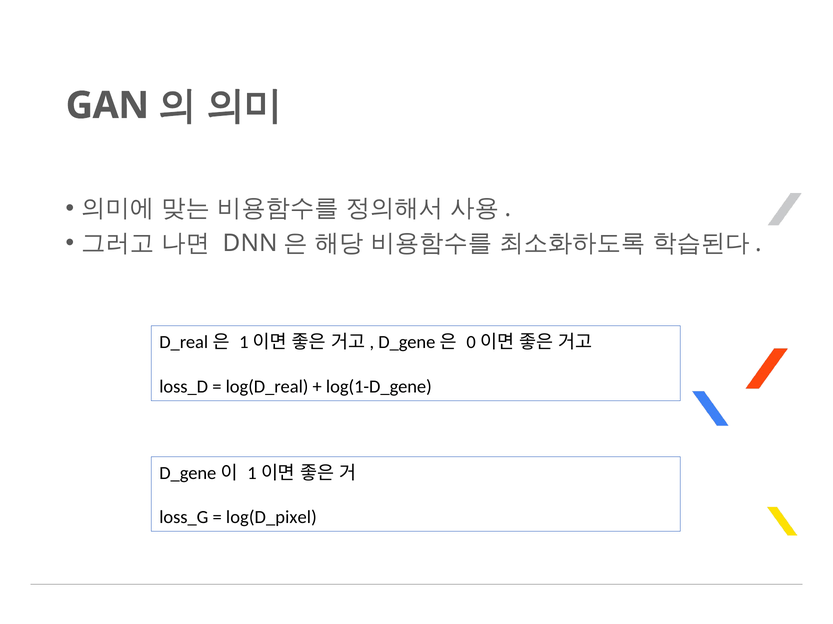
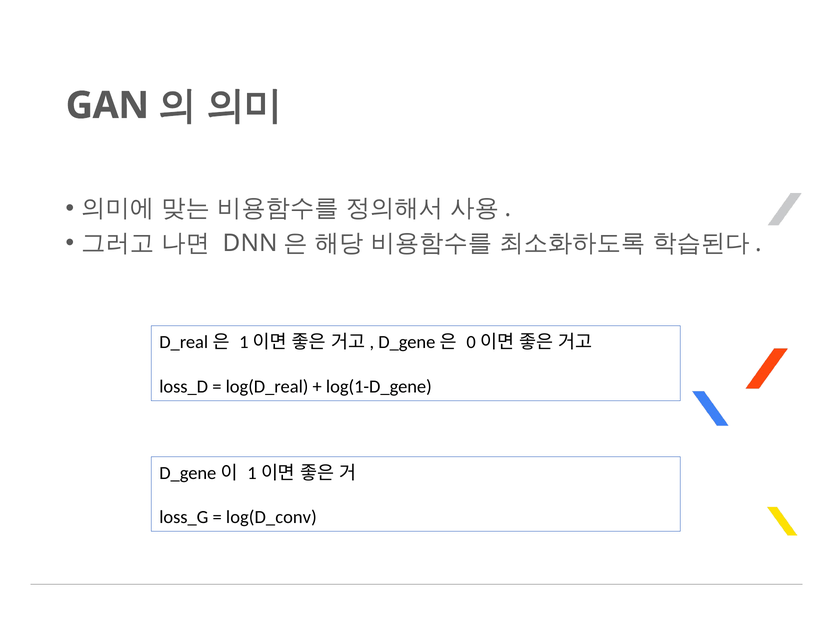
log(D_pixel: log(D_pixel -> log(D_conv (271, 518)
